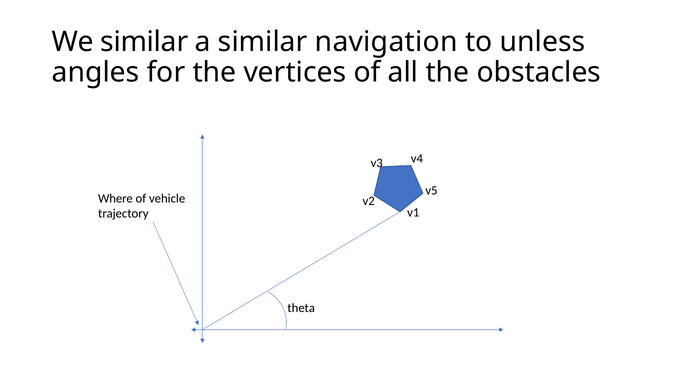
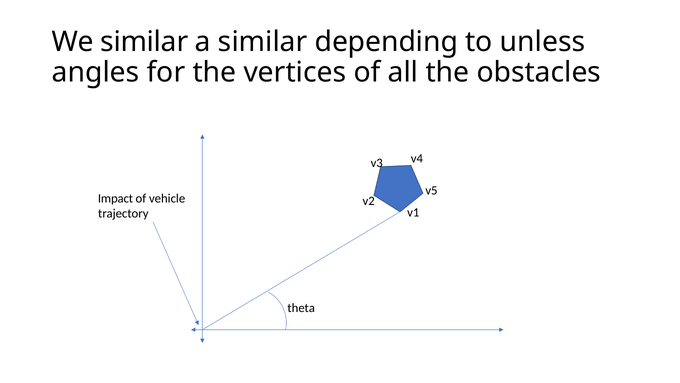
navigation: navigation -> depending (386, 42)
Where: Where -> Impact (115, 198)
